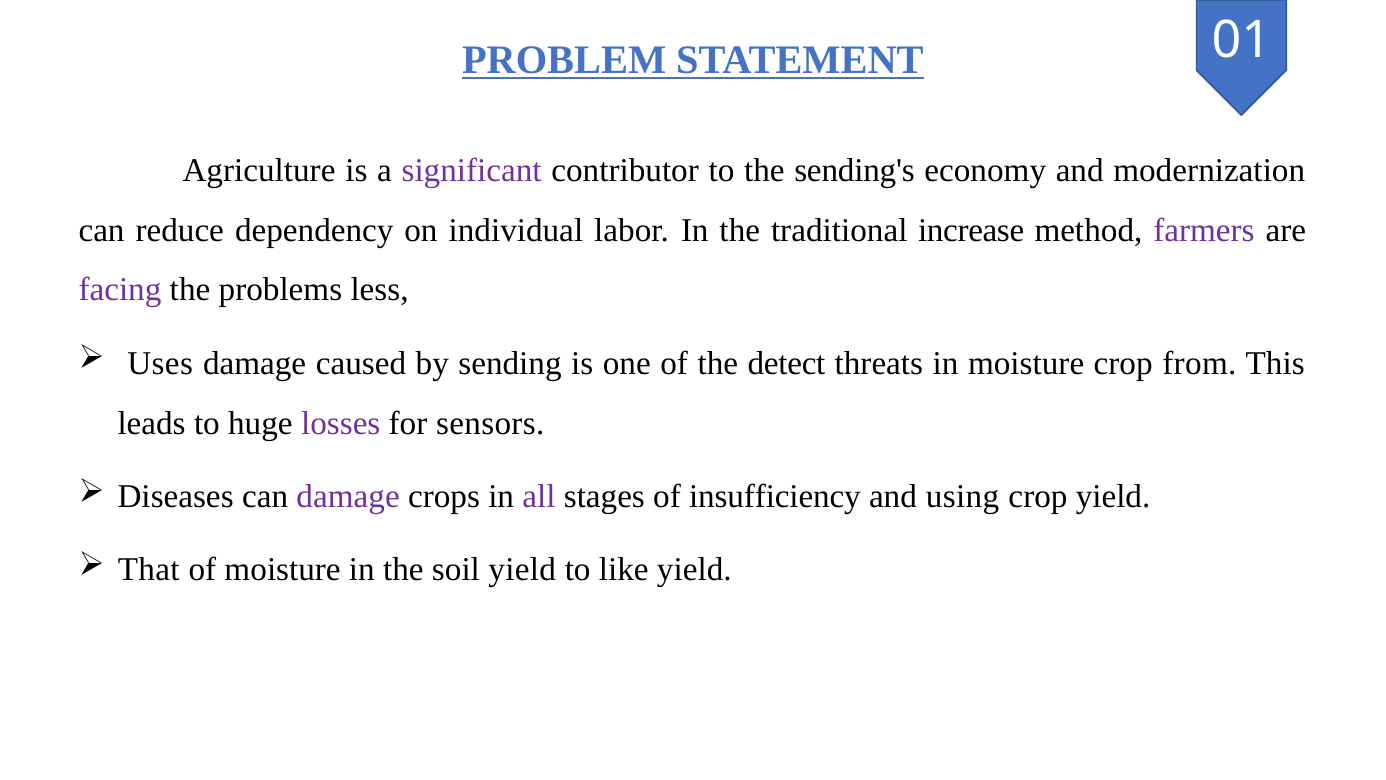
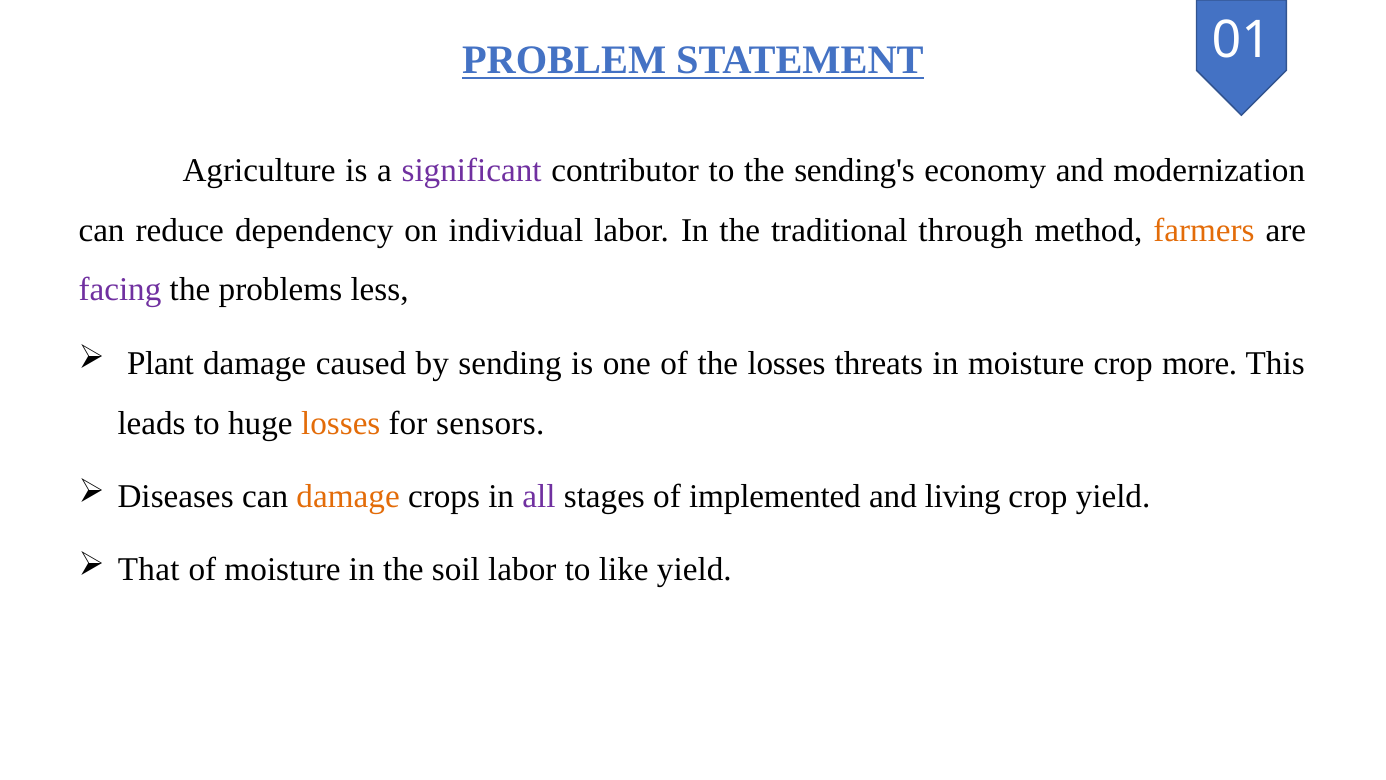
increase: increase -> through (971, 230)
farmers colour: purple -> orange (1204, 230)
Uses: Uses -> Plant (161, 363)
the detect: detect -> losses (787, 363)
from: from -> more (1200, 363)
losses colour: purple -> orange (341, 423)
damage colour: purple -> orange (348, 496)
insufficiency: insufficiency -> implemented (775, 496)
using: using -> living (963, 496)
soil yield: yield -> labor (522, 570)
